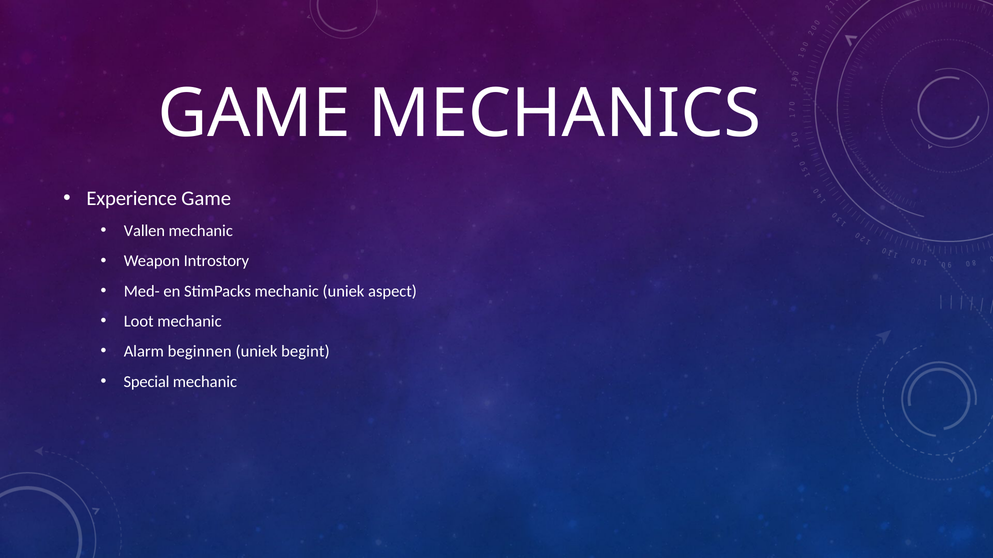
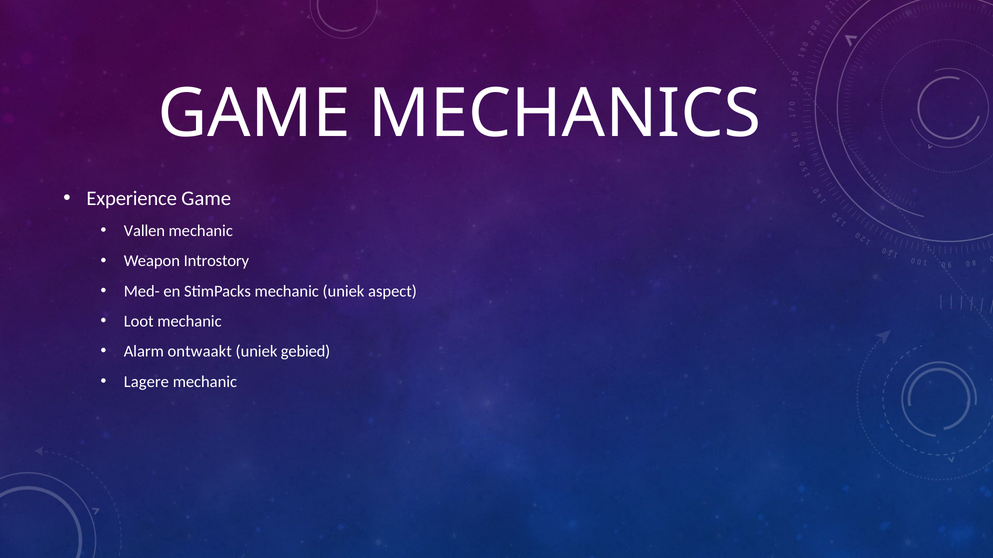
beginnen: beginnen -> ontwaakt (200, 352)
begint: begint -> gebied (306, 352)
Special: Special -> Lagere (146, 382)
